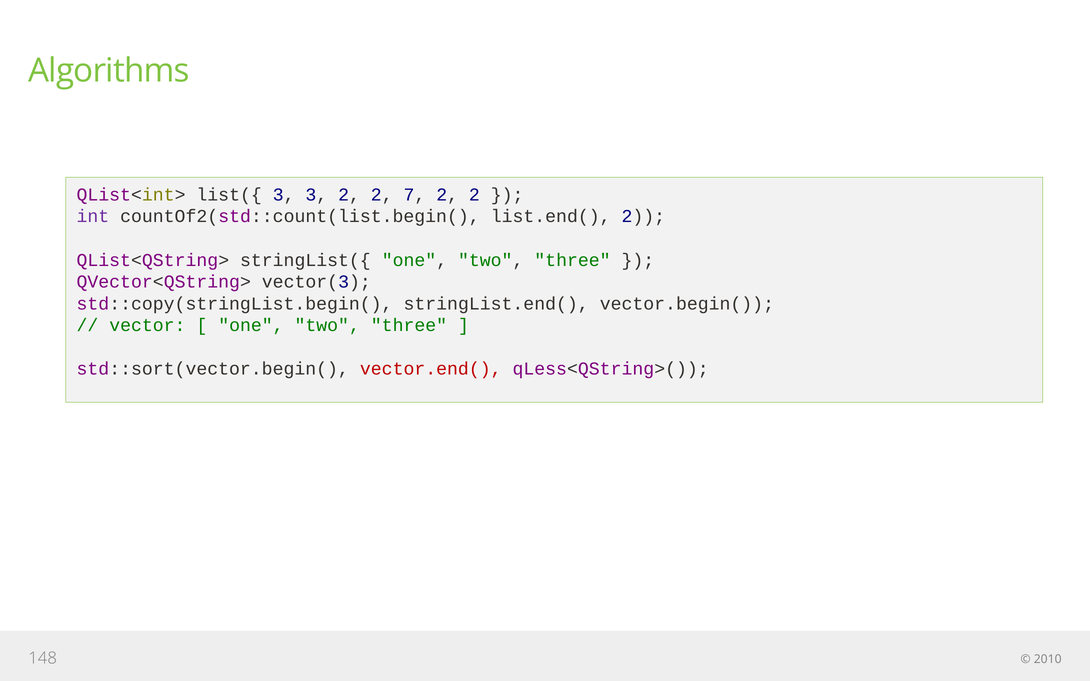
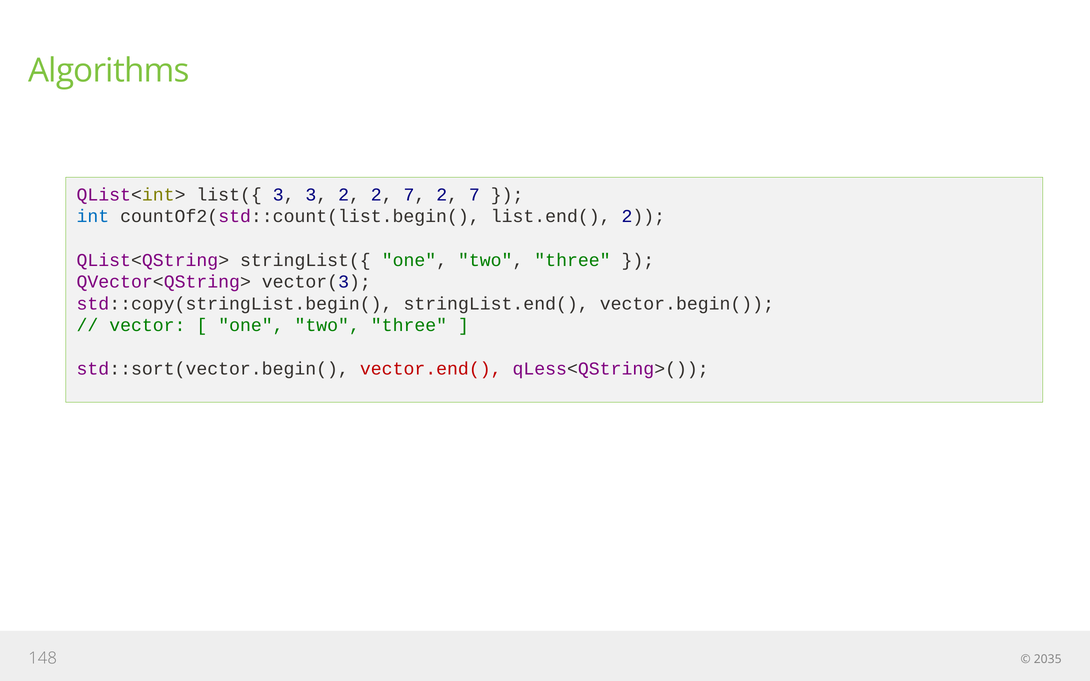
7 2 2: 2 -> 7 (474, 195)
int colour: purple -> blue (93, 217)
2010: 2010 -> 2035 (1048, 660)
